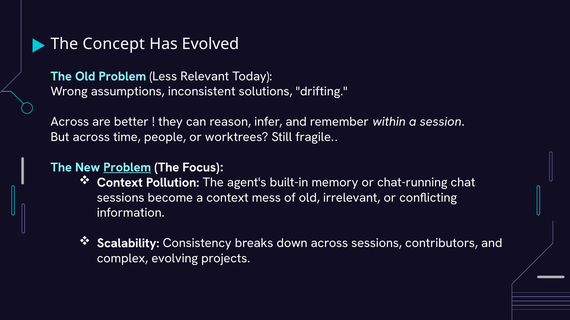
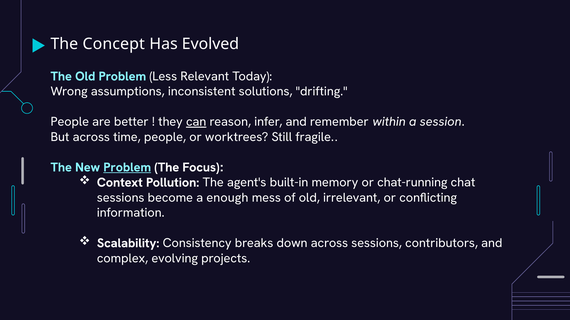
Across: Across -> People (70, 122)
can underline: none -> present (196, 122)
a context: context -> enough (227, 198)
